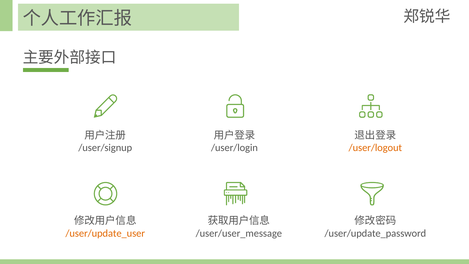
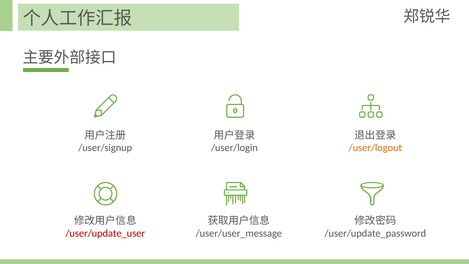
/user/update_user colour: orange -> red (105, 233)
